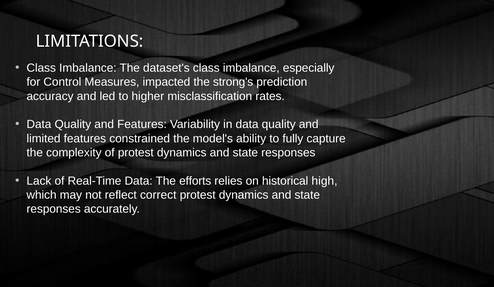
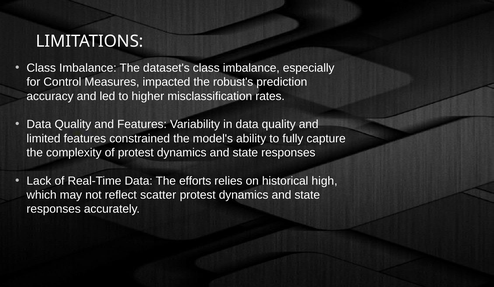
strong's: strong's -> robust's (233, 82)
correct: correct -> scatter (158, 195)
